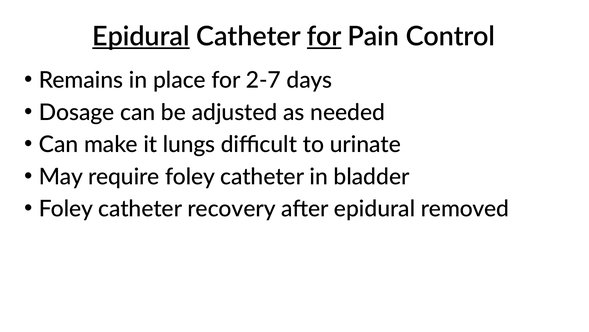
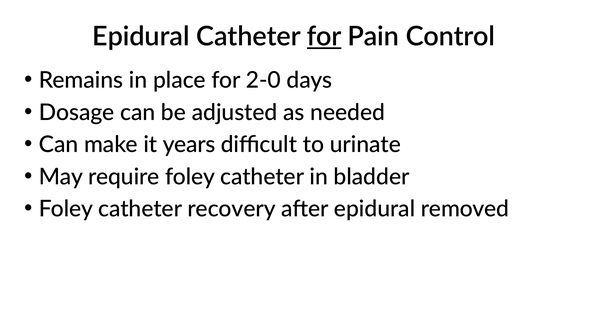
Epidural underline: present -> none (141, 36)
2-7: 2-7 -> 2-0 (263, 80)
lungs: lungs -> years (189, 144)
